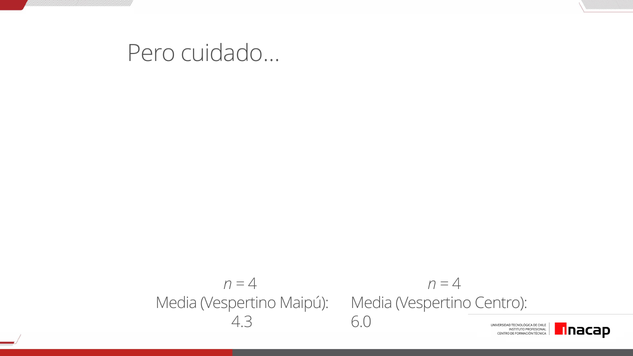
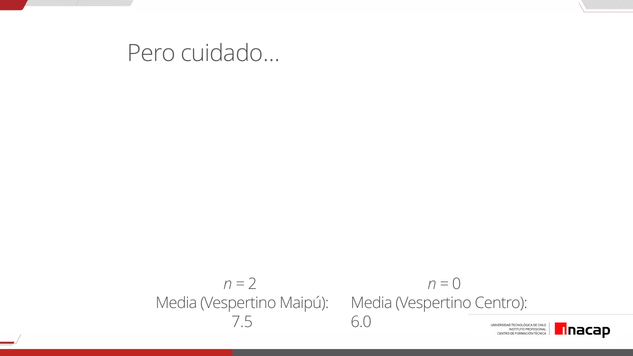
4: 4 -> 2 (252, 284)
4: 4 -> 0 (457, 284)
4.3: 4.3 -> 7.5 (242, 322)
